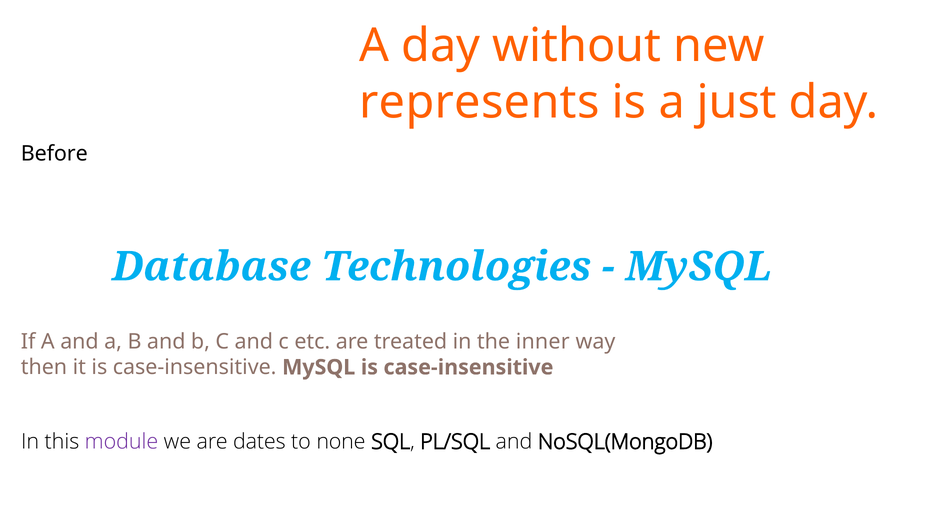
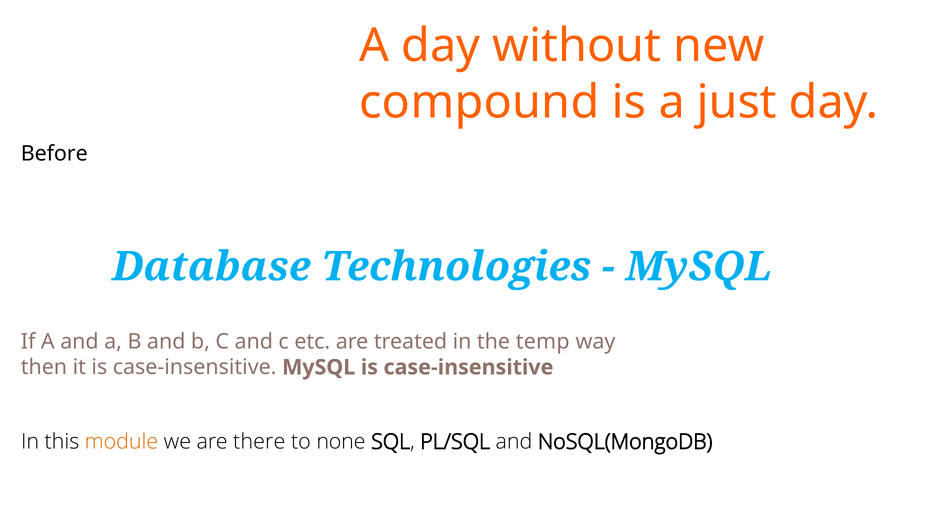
represents: represents -> compound (479, 102)
inner: inner -> temp (543, 342)
module colour: purple -> orange (121, 442)
dates: dates -> there (259, 442)
